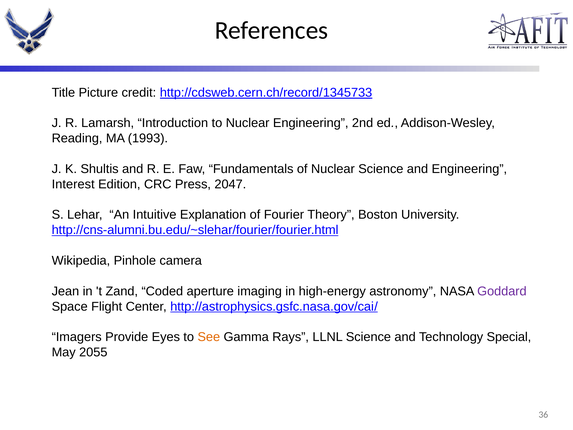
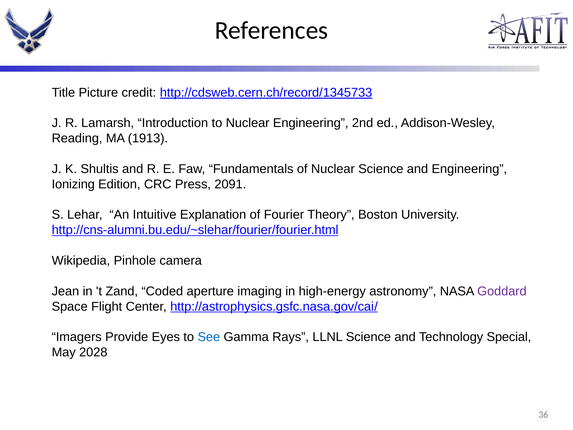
1993: 1993 -> 1913 (148, 138)
Interest: Interest -> Ionizing (73, 184)
2047: 2047 -> 2091 (230, 184)
See colour: orange -> blue (209, 337)
2055: 2055 -> 2028 (93, 352)
